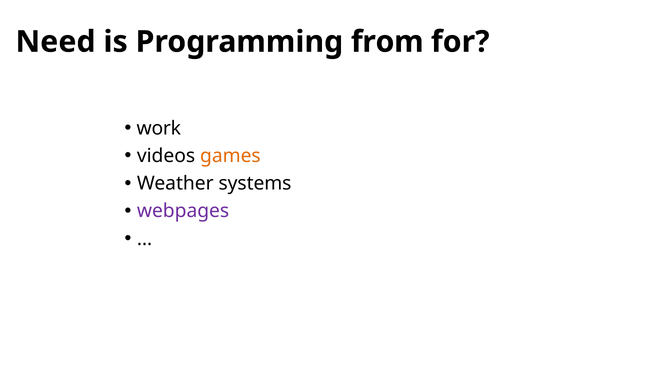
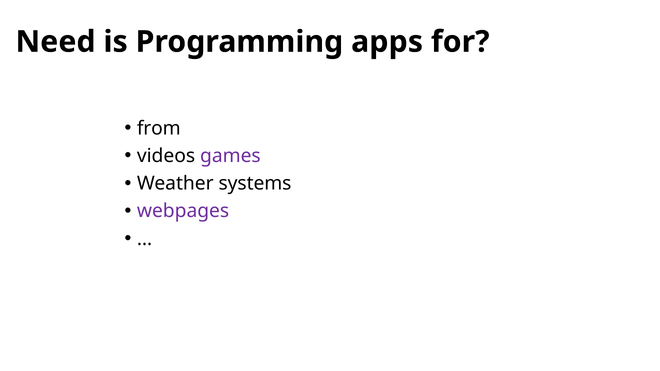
from: from -> apps (387, 42)
work: work -> from (159, 128)
games colour: orange -> purple (230, 156)
